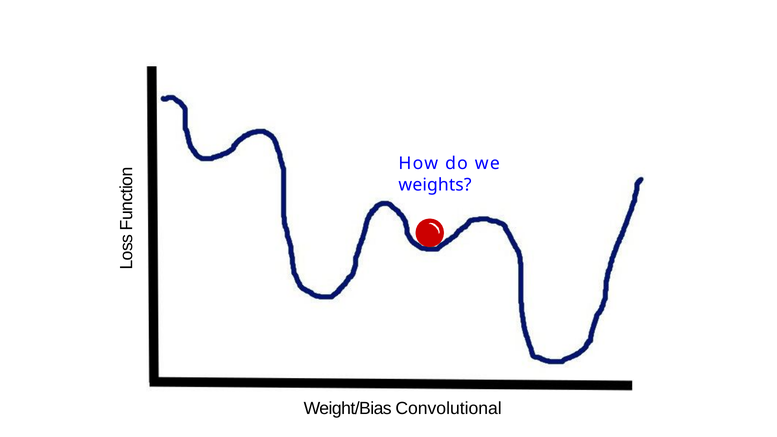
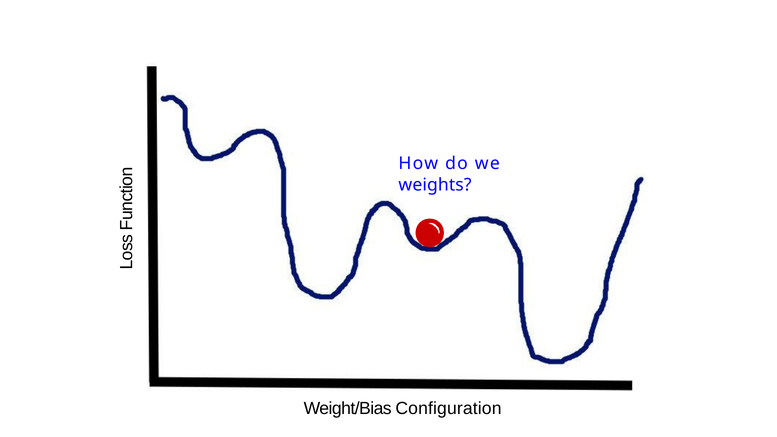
Convolutional: Convolutional -> Configuration (448, 409)
